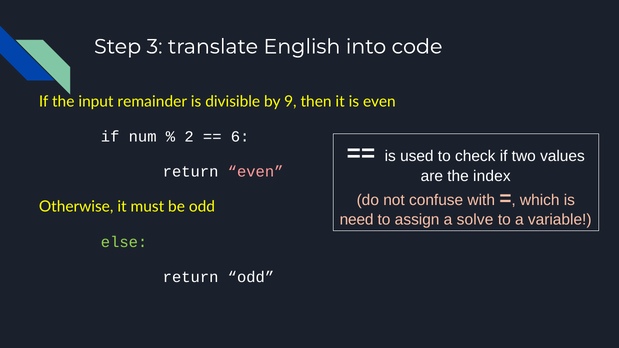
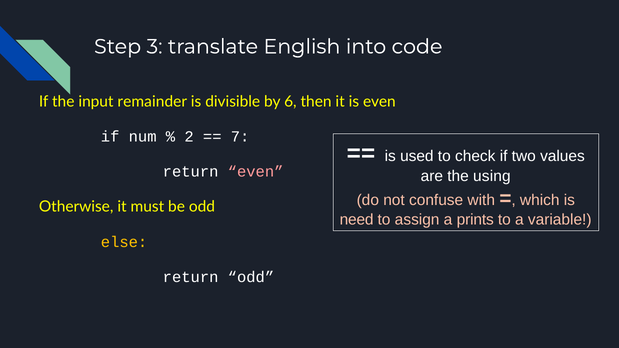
9: 9 -> 6 (290, 102)
6: 6 -> 7 (240, 137)
index: index -> using (492, 176)
solve: solve -> prints (475, 220)
else colour: light green -> yellow (124, 242)
